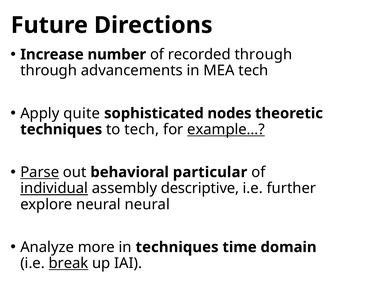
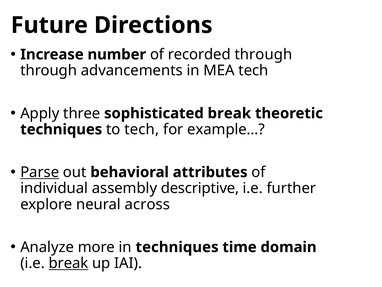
quite: quite -> three (82, 113)
sophisticated nodes: nodes -> break (229, 113)
example… underline: present -> none (226, 129)
particular: particular -> attributes (210, 172)
individual underline: present -> none (54, 188)
neural neural: neural -> across (147, 204)
